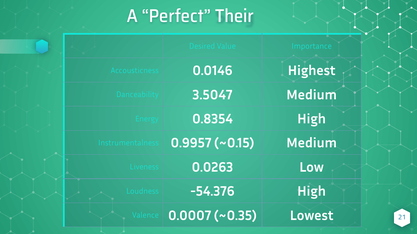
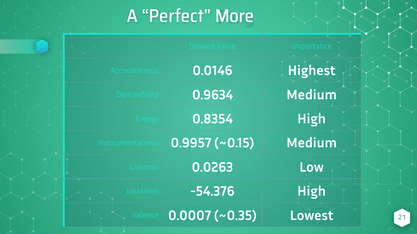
Their: Their -> More (235, 16)
3.5047: 3.5047 -> 0.9634 (213, 95)
